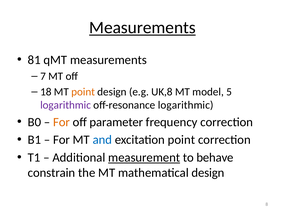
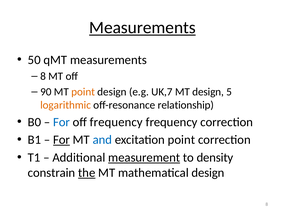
81: 81 -> 50 (34, 60)
7: 7 -> 8 (43, 76)
18: 18 -> 90 (46, 92)
UK,8: UK,8 -> UK,7 (162, 92)
MT model: model -> design (208, 92)
logarithmic colour: purple -> orange (66, 105)
off-resonance logarithmic: logarithmic -> relationship (186, 105)
For colour: orange -> blue (62, 122)
off parameter: parameter -> frequency (116, 122)
For underline: none -> present (62, 140)
behave: behave -> density (215, 157)
the underline: none -> present (87, 173)
